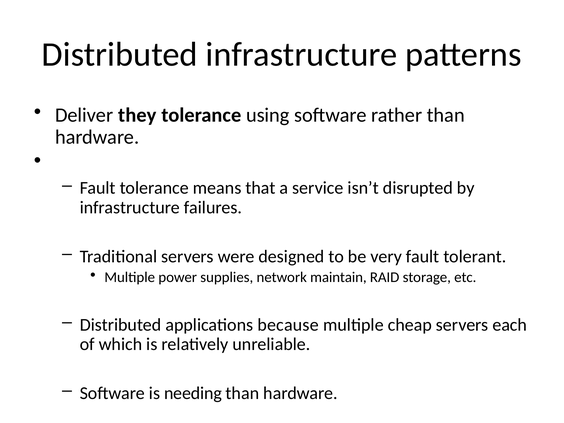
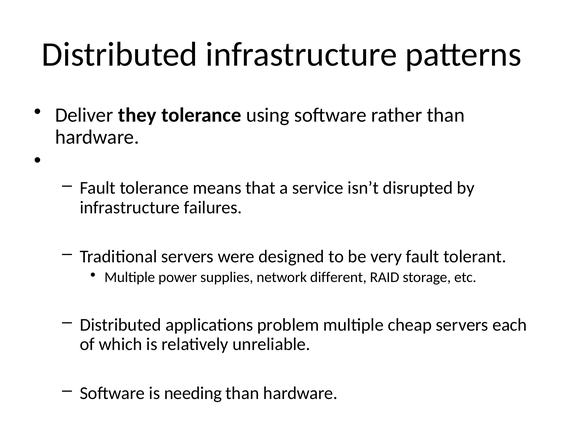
maintain: maintain -> different (338, 277)
because: because -> problem (288, 325)
